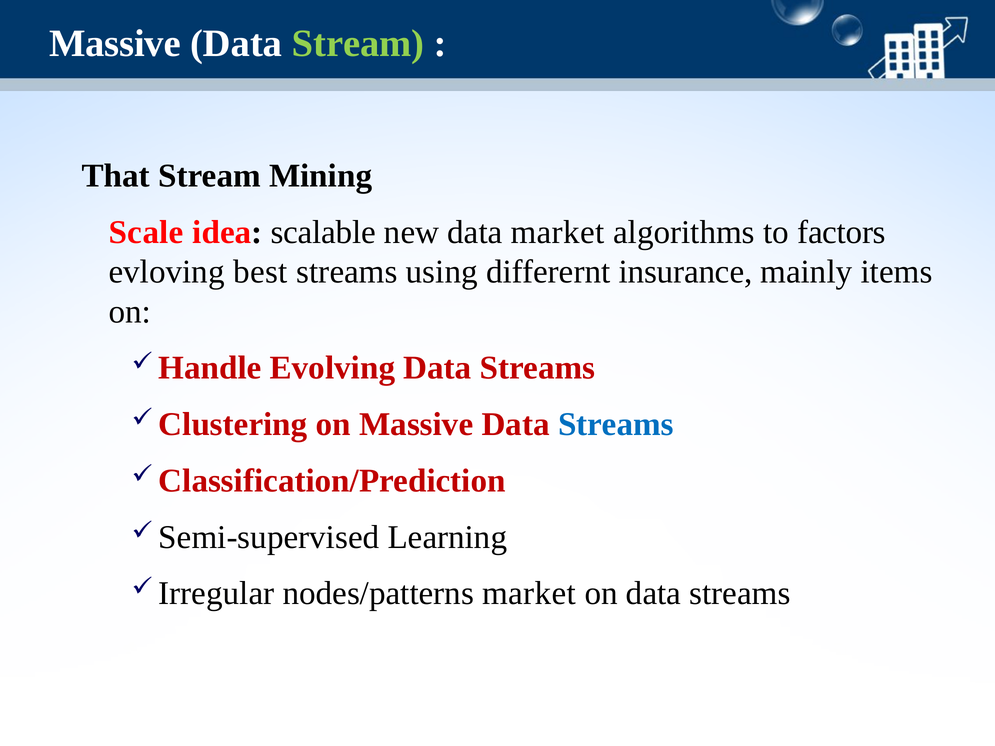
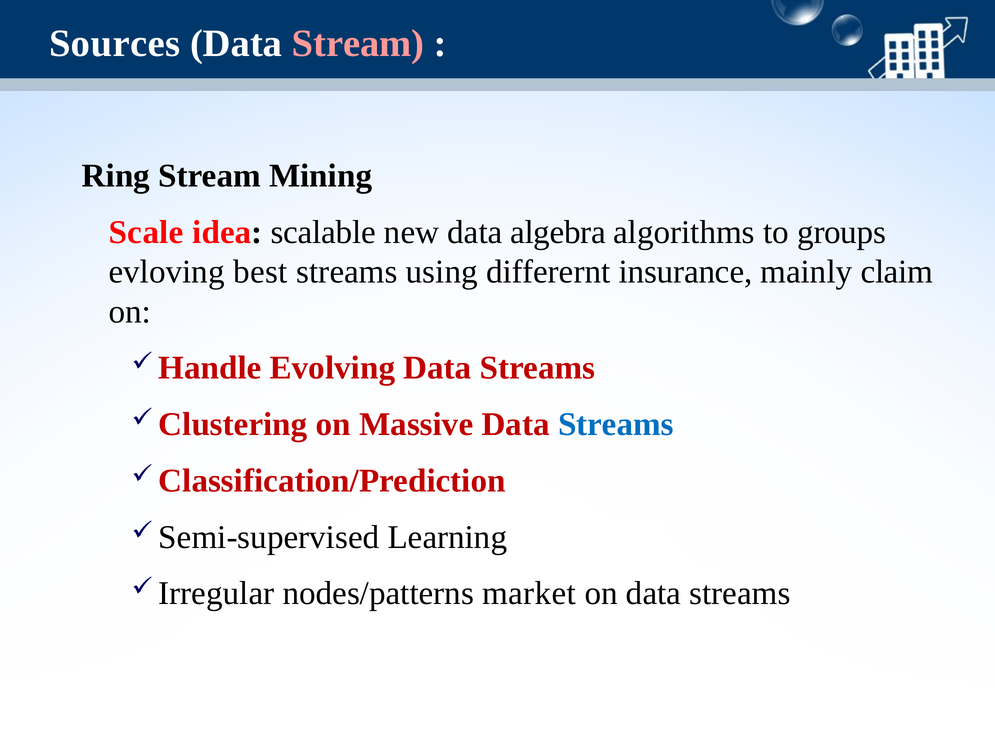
Massive: Massive -> Sources (115, 43)
Stream colour: light green -> pink (358, 43)
That: That -> Ring (116, 176)
data market: market -> algebra (558, 232)
factors: factors -> groups (842, 232)
items: items -> claim (897, 272)
